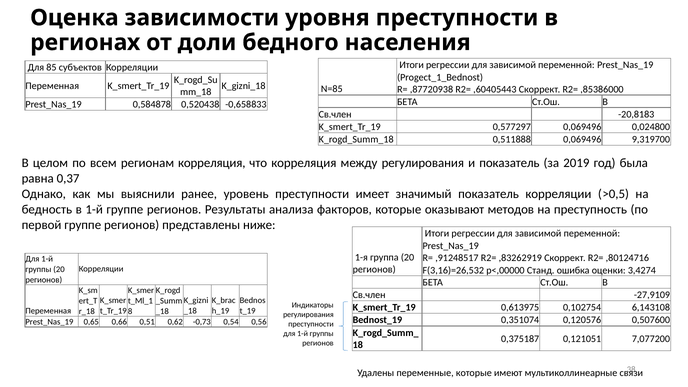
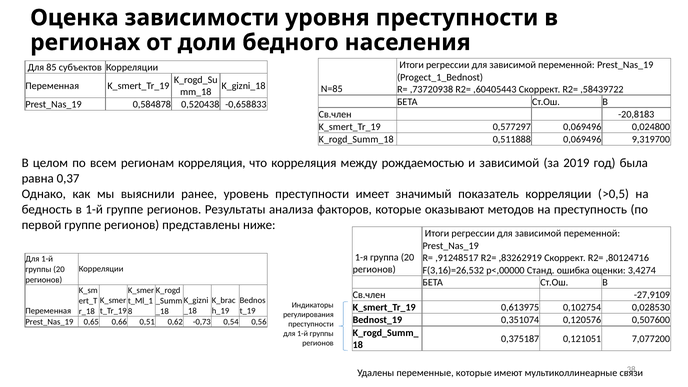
,87720938: ,87720938 -> ,73720938 (431, 89)
,85386000: ,85386000 -> ,58439722 (602, 89)
между регулирования: регулирования -> рождаемостью (423, 163)
и показатель: показатель -> зависимой (509, 163)
6,143108: 6,143108 -> 0,028530 (651, 308)
